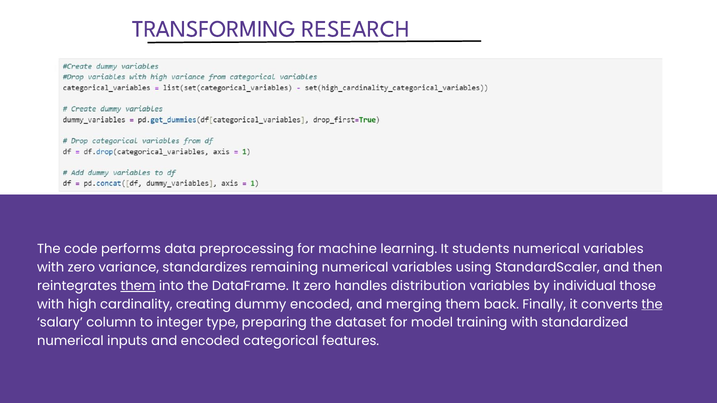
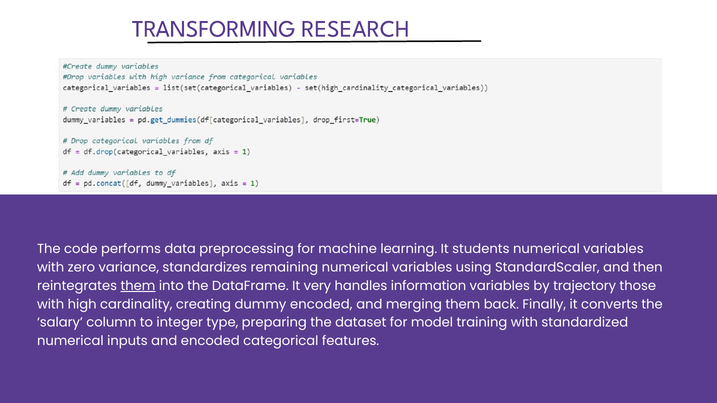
It zero: zero -> very (317, 286)
distribution: distribution -> information (428, 286)
individual: individual -> trajectory (585, 286)
the underline: present -> none (652, 304)
